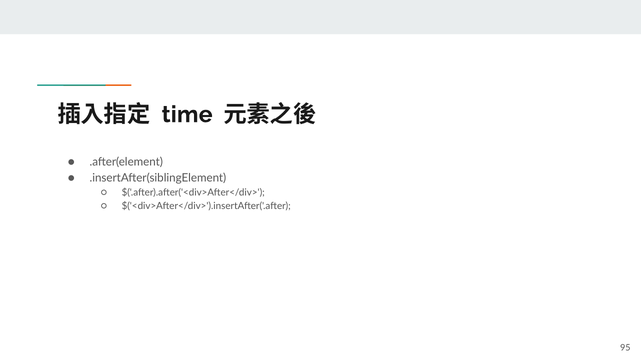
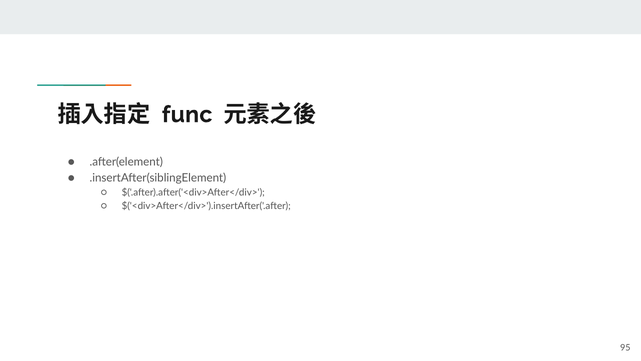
time: time -> func (187, 114)
